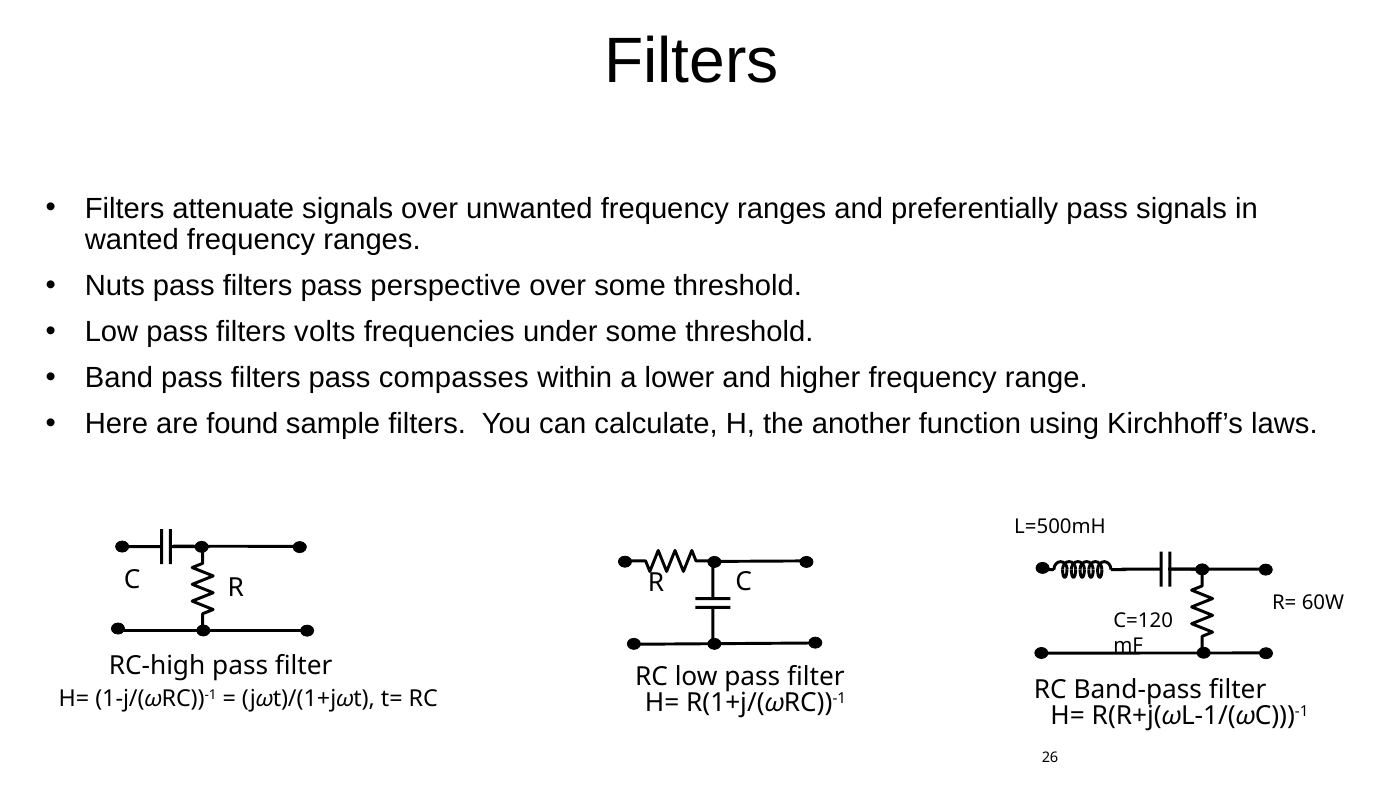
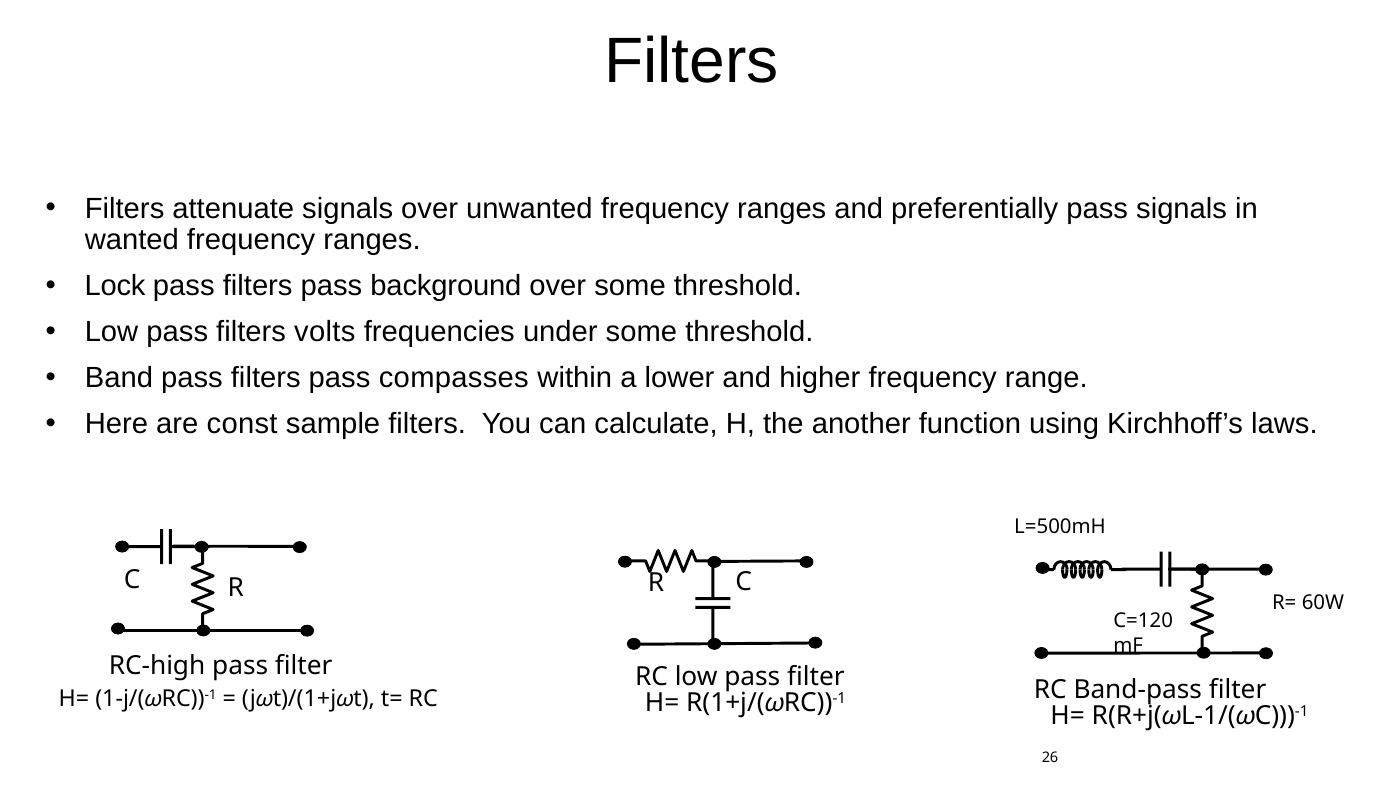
Nuts: Nuts -> Lock (115, 286)
perspective: perspective -> background (446, 286)
found: found -> const (242, 425)
